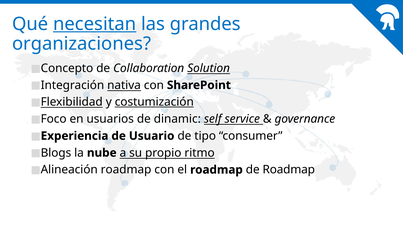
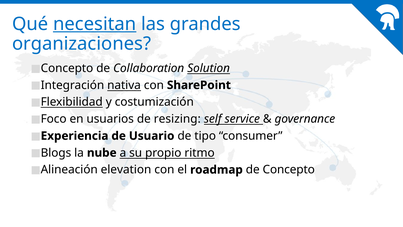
costumización underline: present -> none (154, 102)
dinamic: dinamic -> resizing (177, 119)
Alineación roadmap: roadmap -> elevation (126, 170)
de Roadmap: Roadmap -> Concepto (289, 170)
